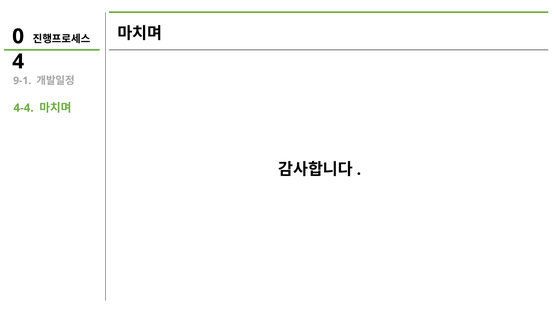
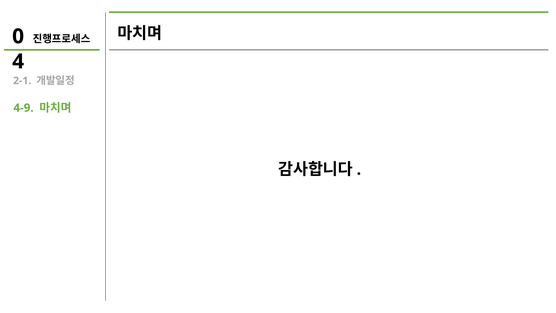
9-1: 9-1 -> 2-1 (22, 81)
4-4: 4-4 -> 4-9 (24, 108)
